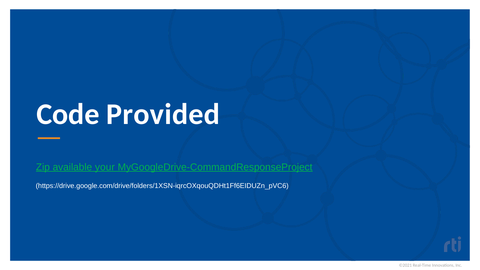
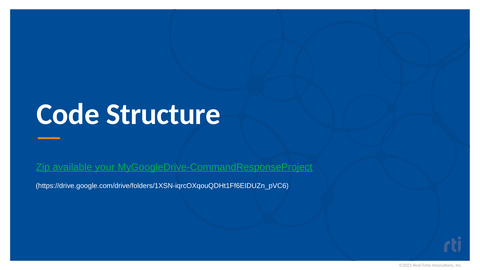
Provided: Provided -> Structure (163, 114)
